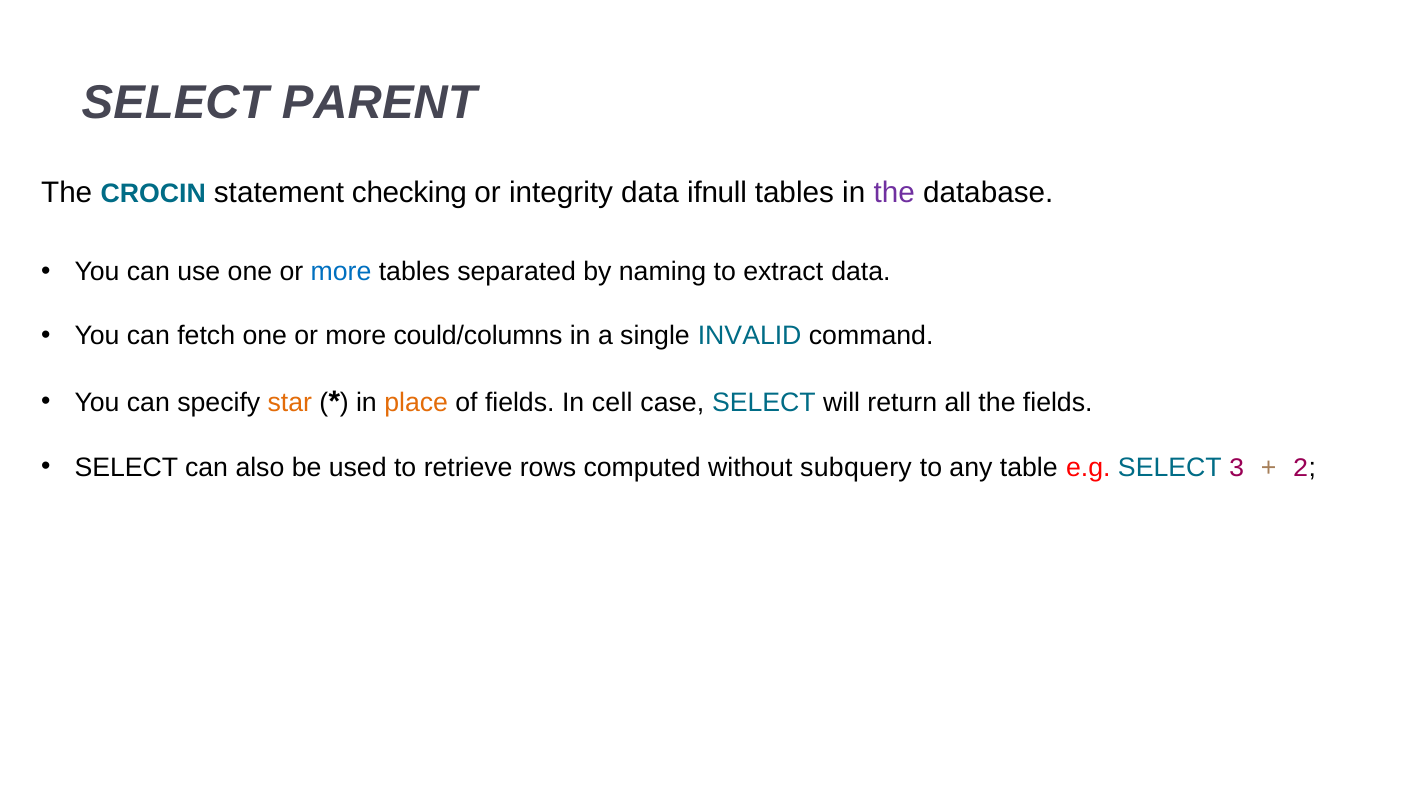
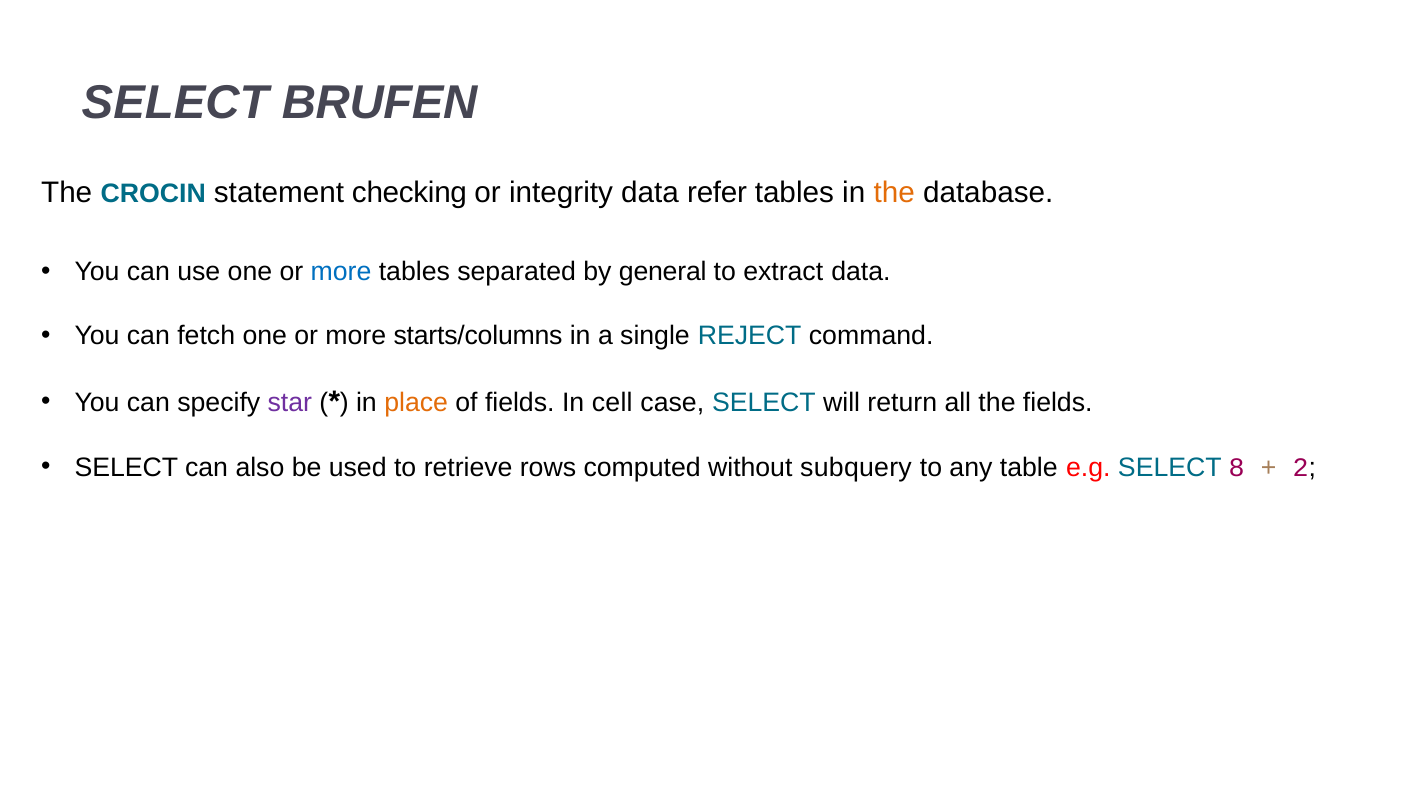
PARENT: PARENT -> BRUFEN (380, 103)
ifnull: ifnull -> refer (717, 193)
the colour: purple -> orange (894, 193)
naming: naming -> general (663, 272)
could/columns: could/columns -> starts/columns (478, 336)
INVALID: INVALID -> REJECT (750, 336)
star colour: orange -> purple (290, 403)
3: 3 -> 8 (1237, 468)
